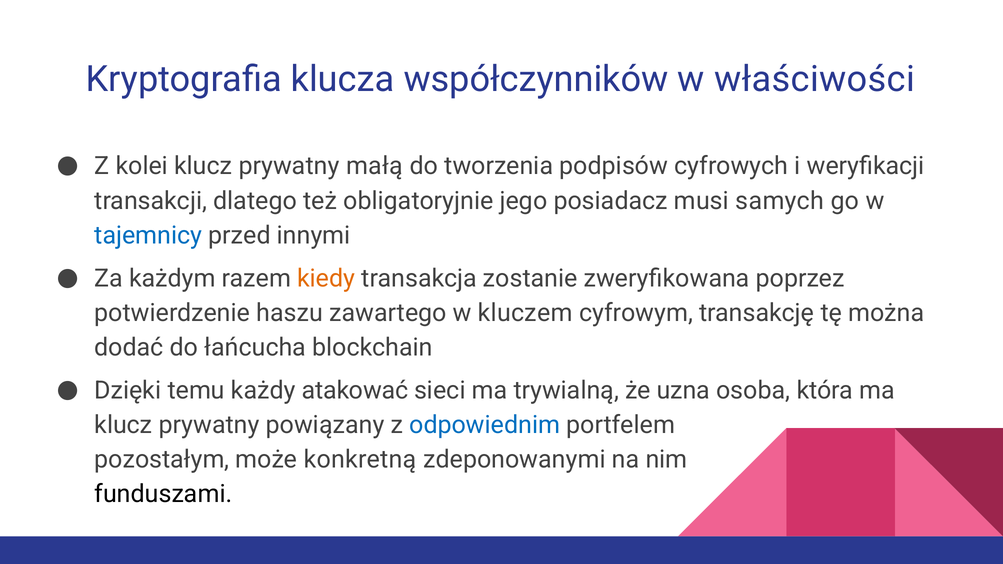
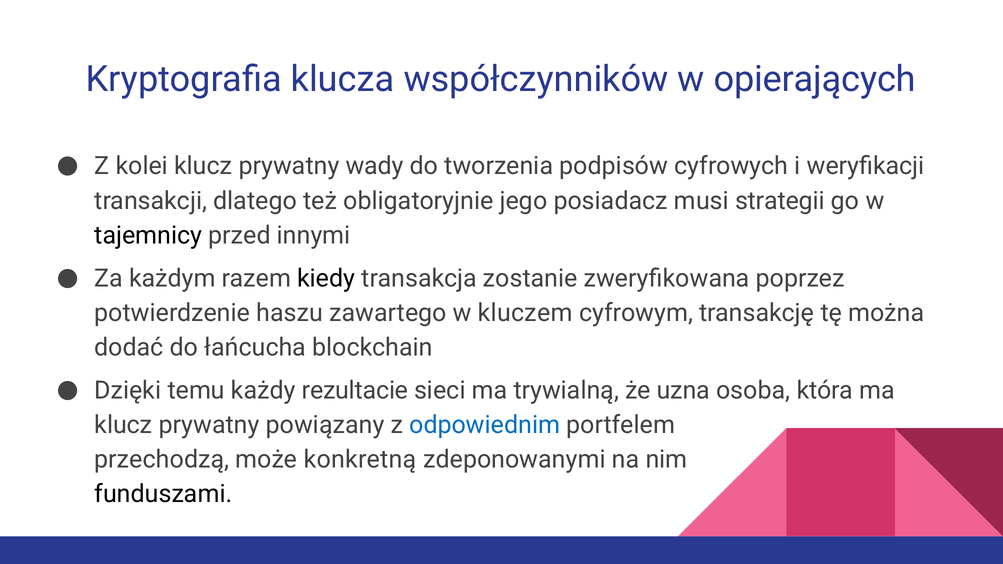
właściwości: właściwości -> opierających (815, 79)
małą: małą -> wady (375, 166)
samych: samych -> strategii (780, 201)
tajemnicy colour: blue -> black (148, 235)
kiedy colour: orange -> black (326, 278)
atakować: atakować -> rezultacie (355, 391)
pozostałym: pozostałym -> przechodzą (162, 460)
